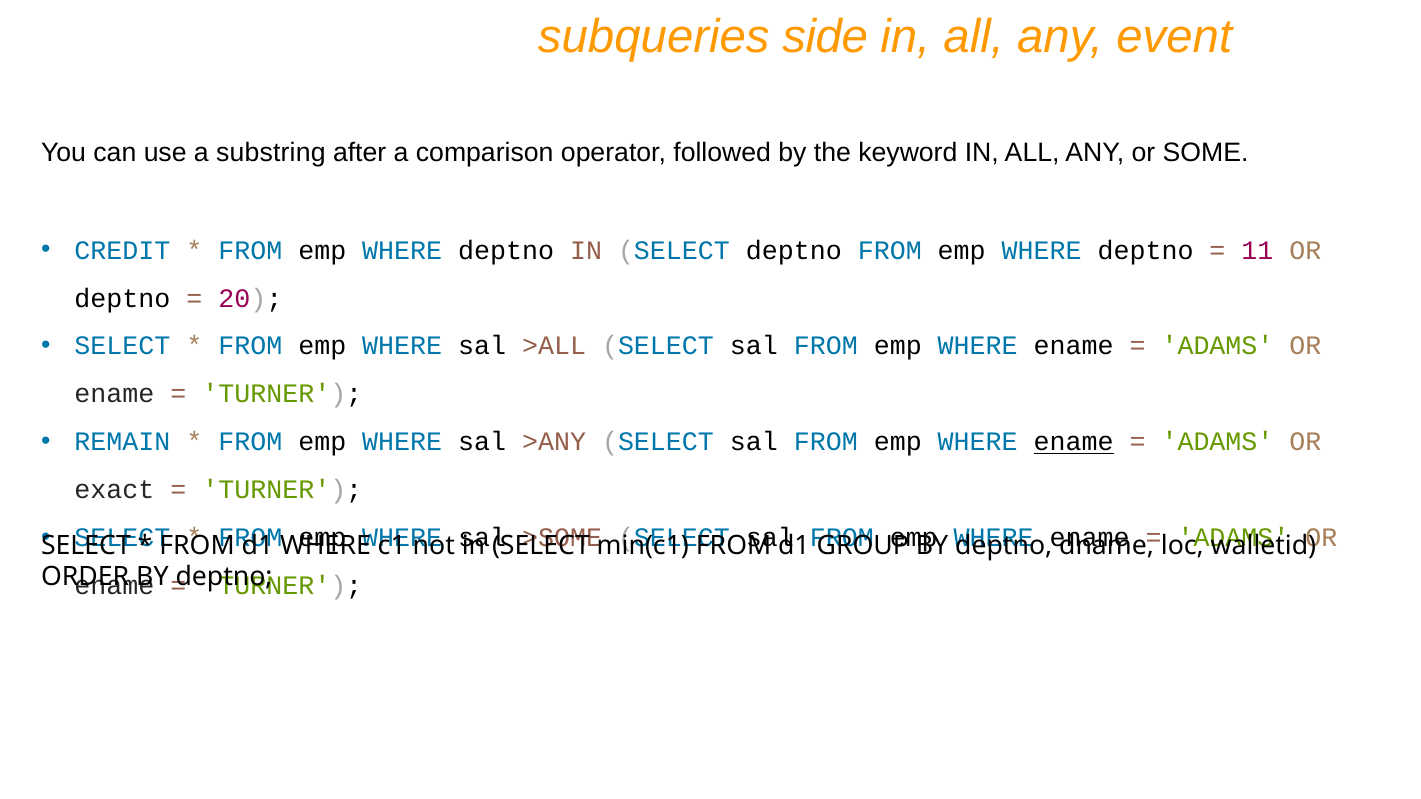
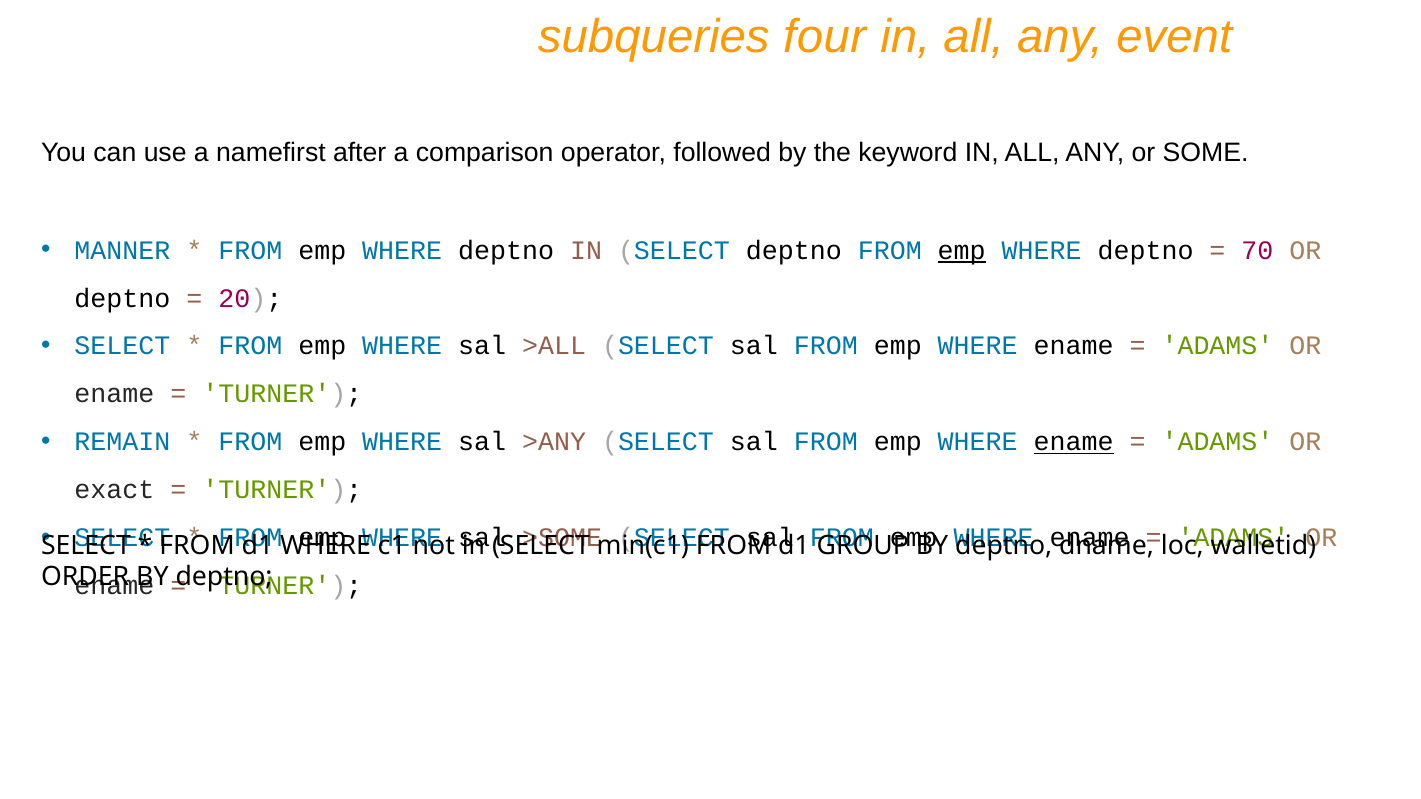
side: side -> four (825, 37)
substring: substring -> namefirst (271, 153)
CREDIT: CREDIT -> MANNER (122, 250)
emp underline: none -> present (962, 250)
11: 11 -> 70 (1257, 250)
